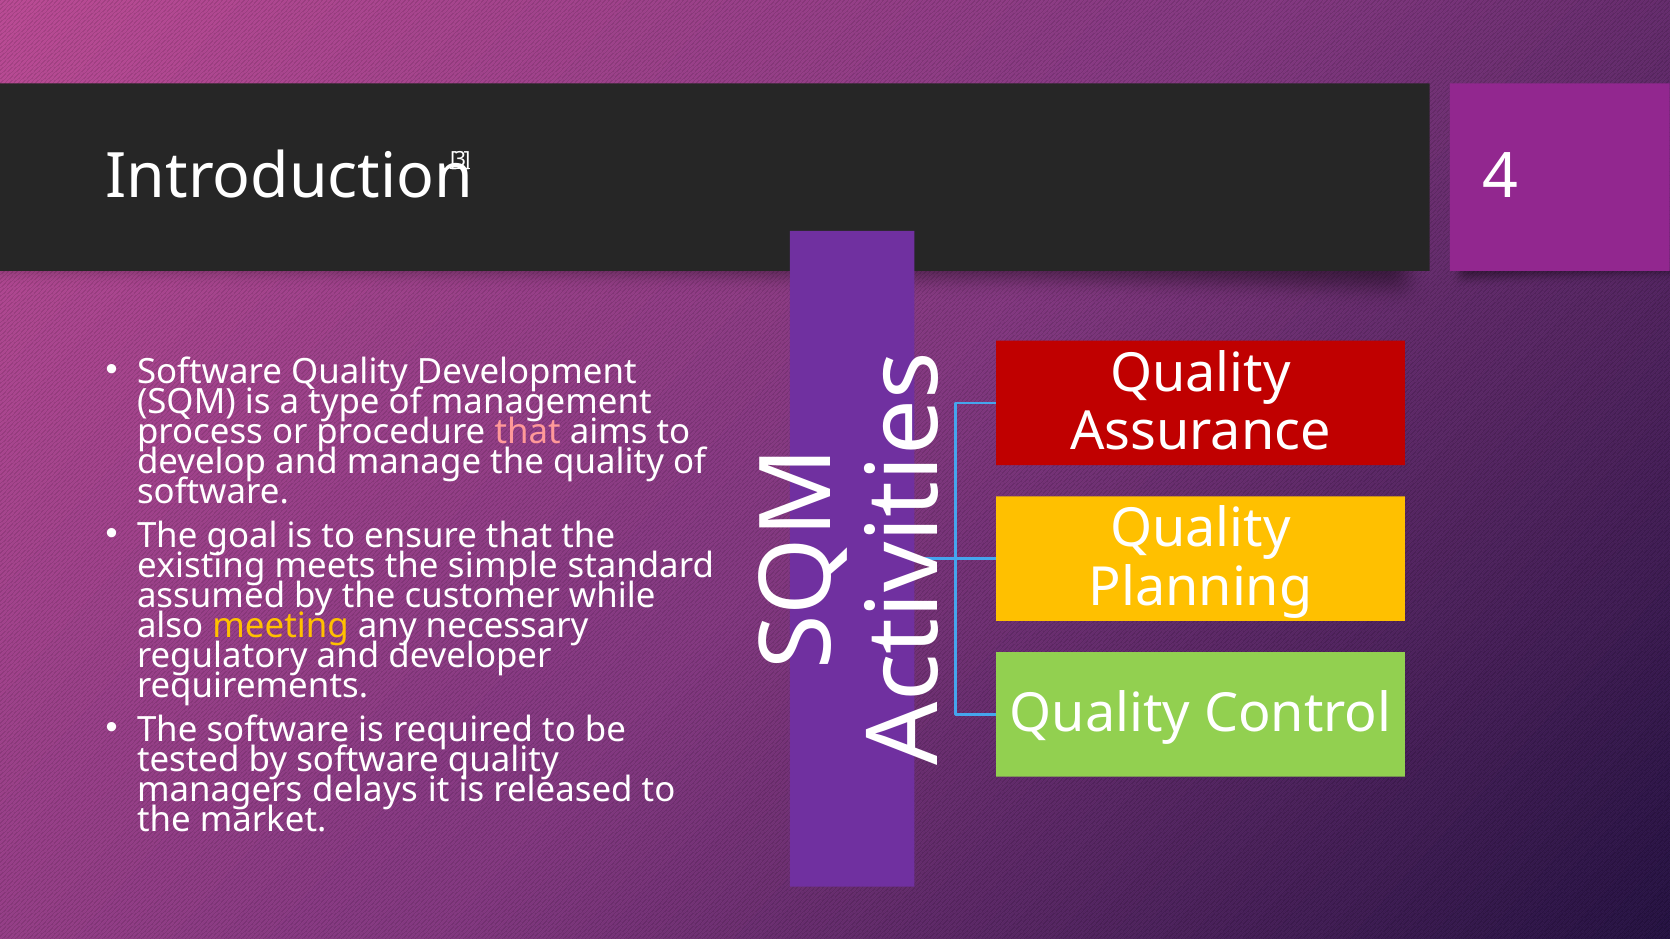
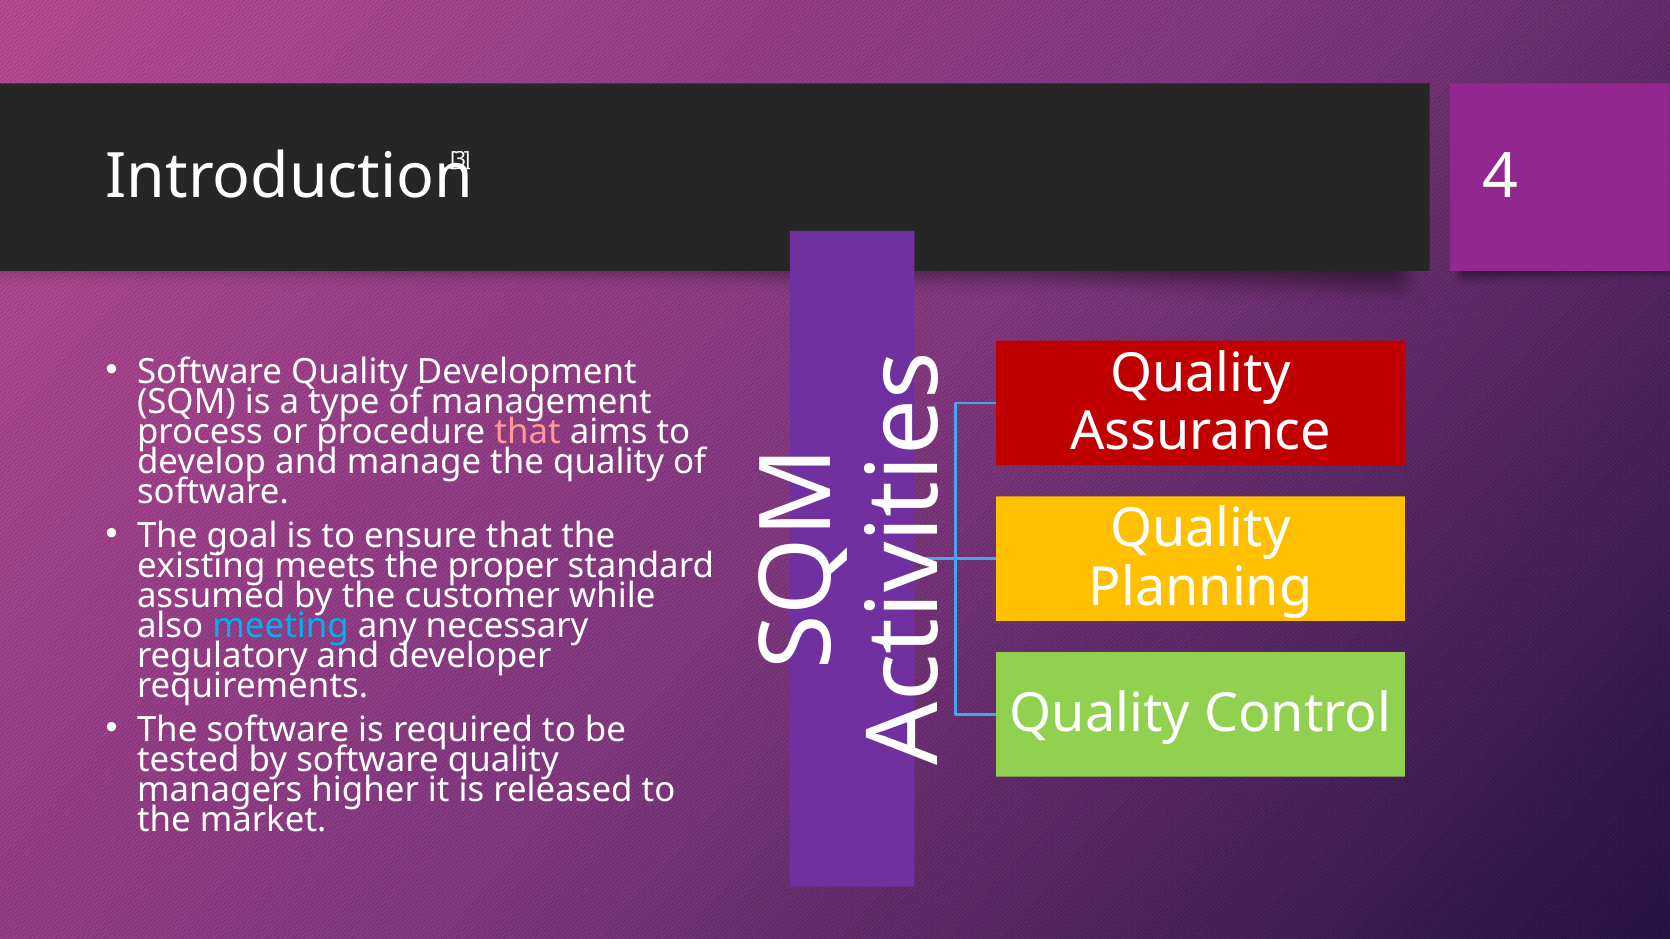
simple: simple -> proper (503, 566)
meeting colour: yellow -> light blue (281, 626)
delays: delays -> higher (365, 791)
